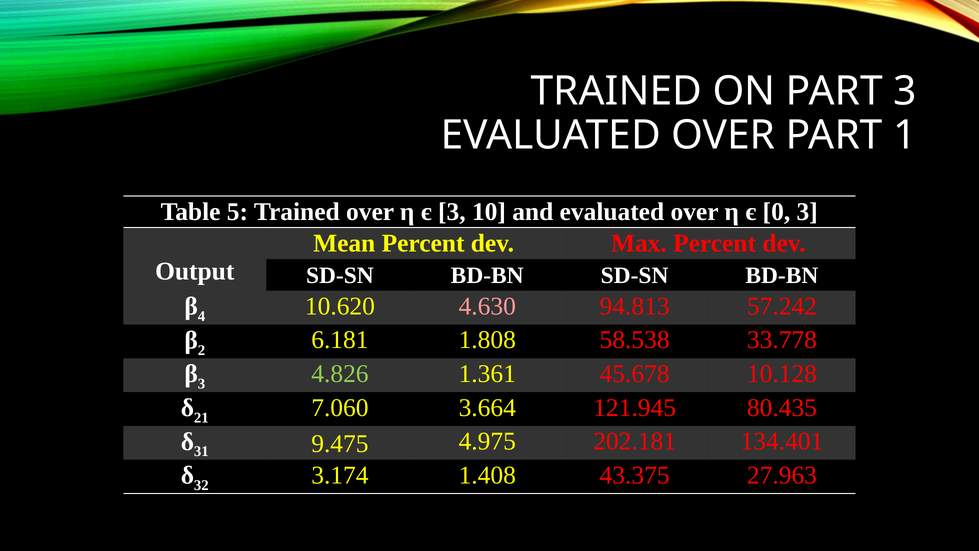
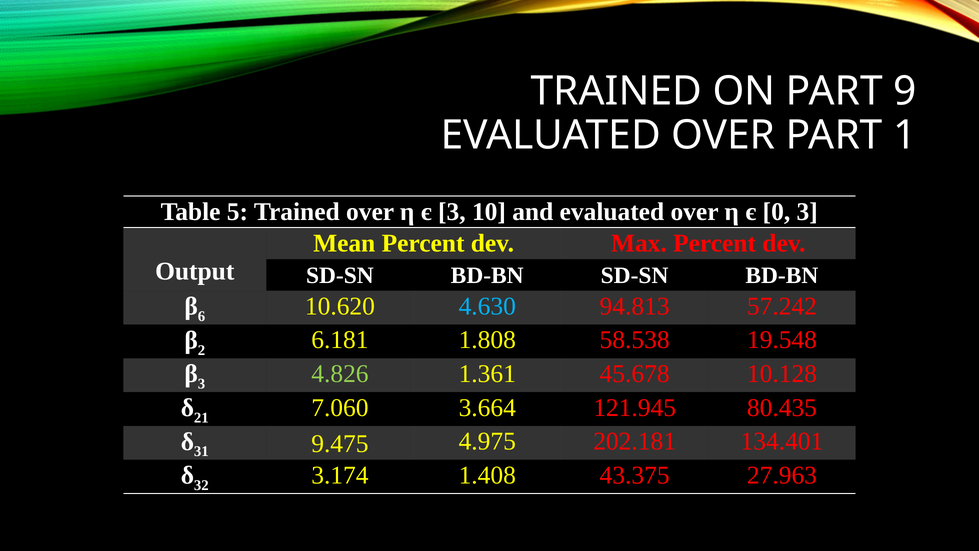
PART 3: 3 -> 9 (905, 91)
4: 4 -> 6 (201, 316)
4.630 colour: pink -> light blue (487, 306)
33.778: 33.778 -> 19.548 (782, 340)
